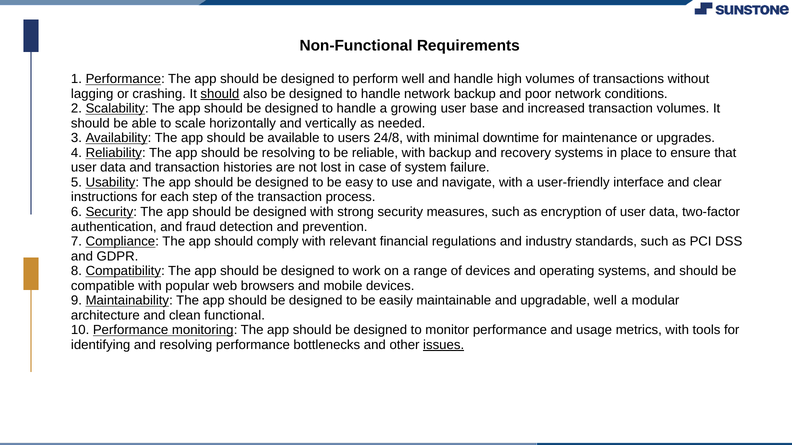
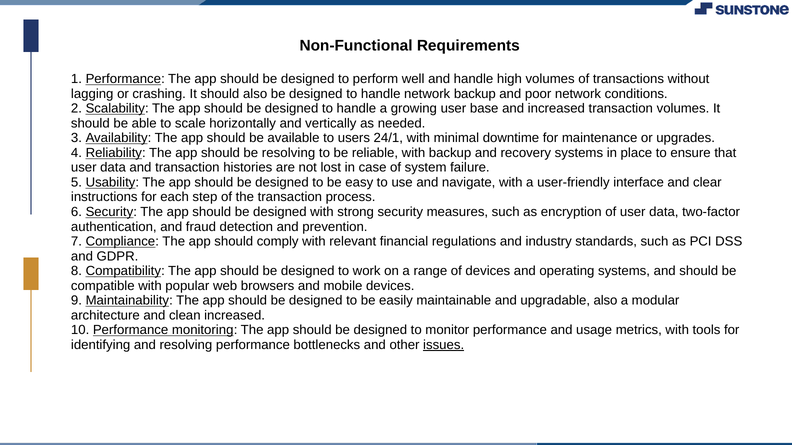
should underline: present -> none (220, 94)
24/8: 24/8 -> 24/1 (388, 138)
upgradable well: well -> also (605, 301)
clean functional: functional -> increased (235, 316)
